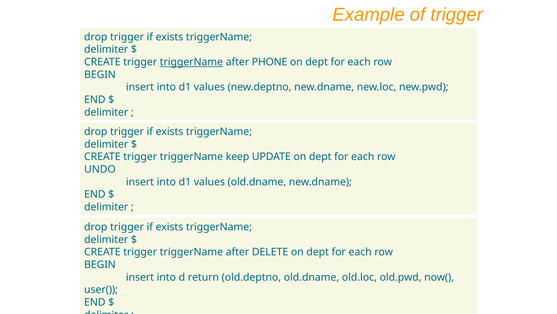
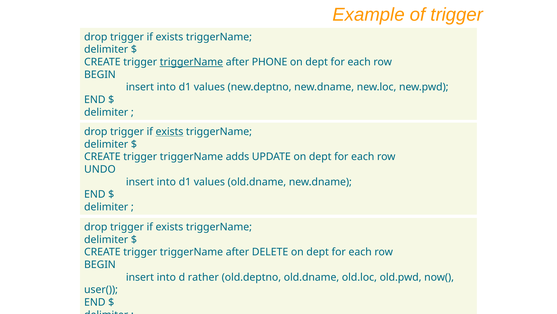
exists underline: none -> present (169, 131)
keep: keep -> adds (238, 156)
return: return -> rather (203, 277)
